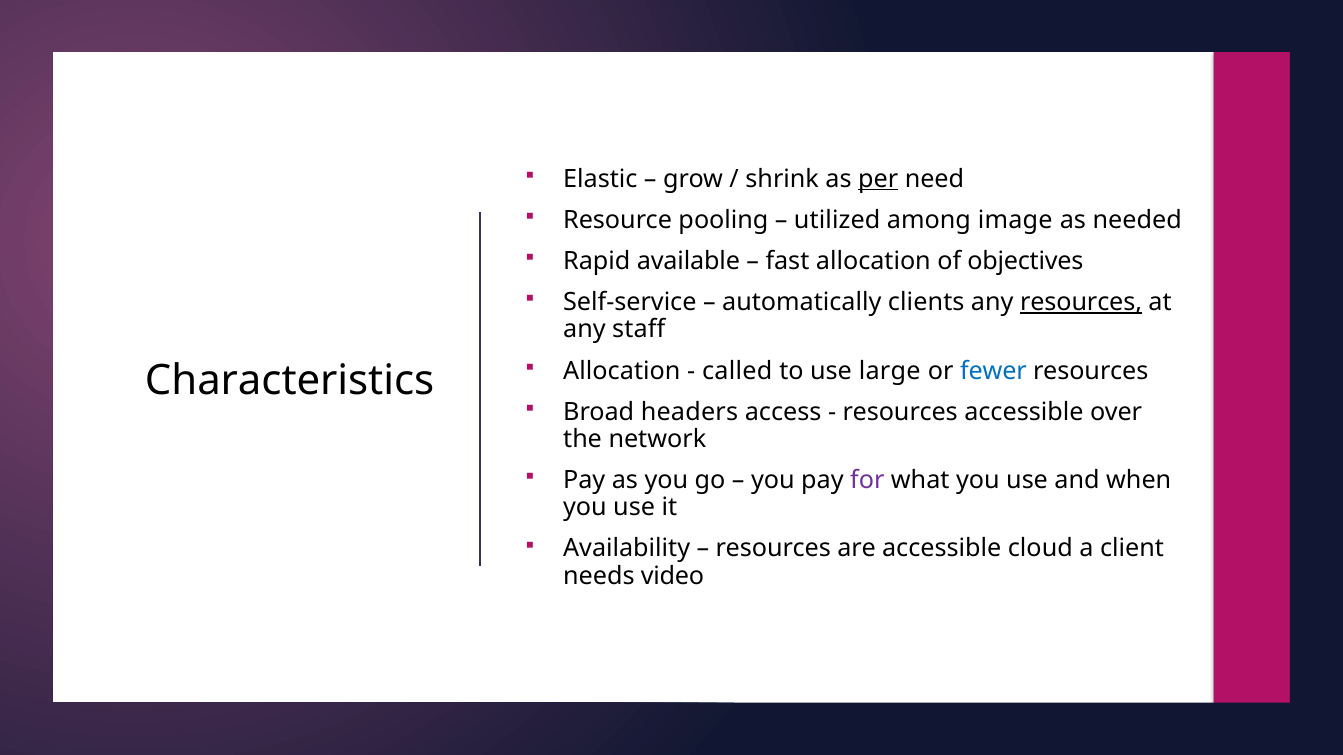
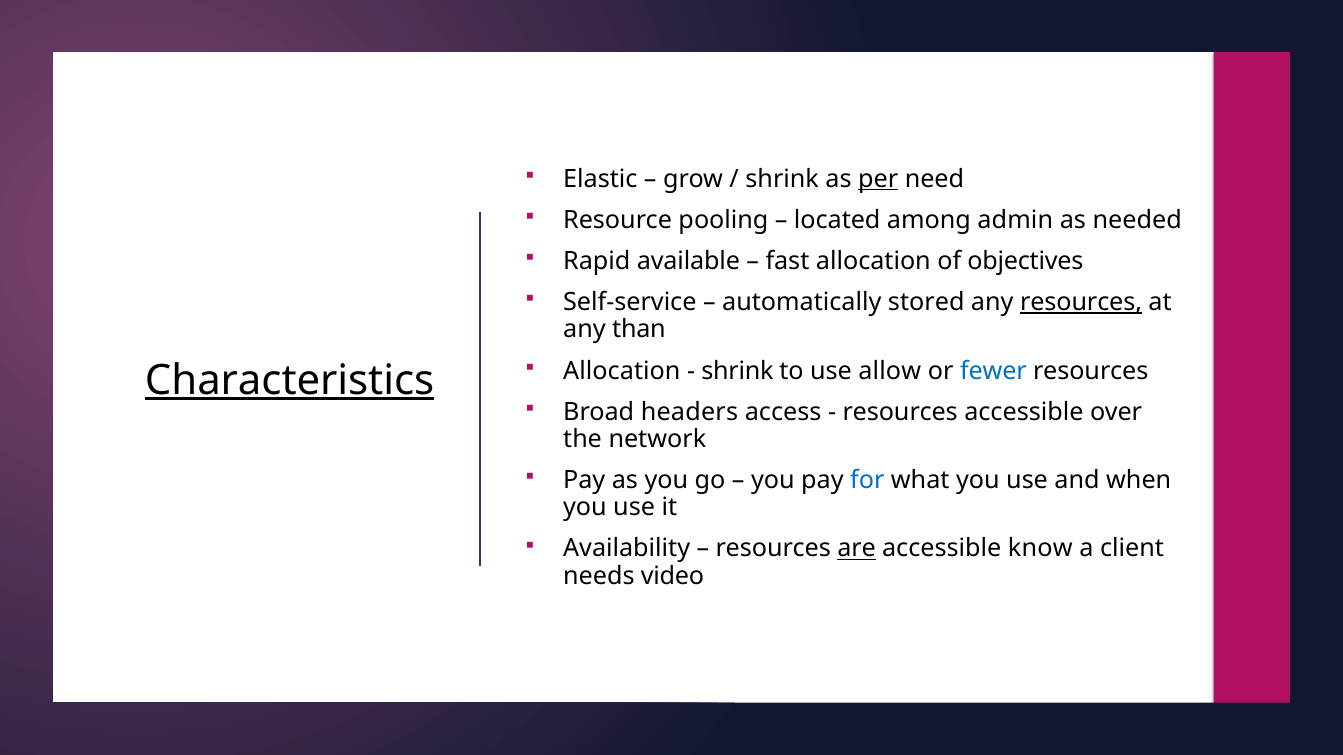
utilized: utilized -> located (837, 220)
image: image -> admin (1015, 220)
clients: clients -> stored (926, 303)
staff: staff -> than (639, 330)
called: called -> shrink (737, 371)
large: large -> allow (890, 371)
Characteristics underline: none -> present (290, 381)
for colour: purple -> blue (867, 481)
are underline: none -> present (857, 549)
cloud: cloud -> know (1040, 549)
